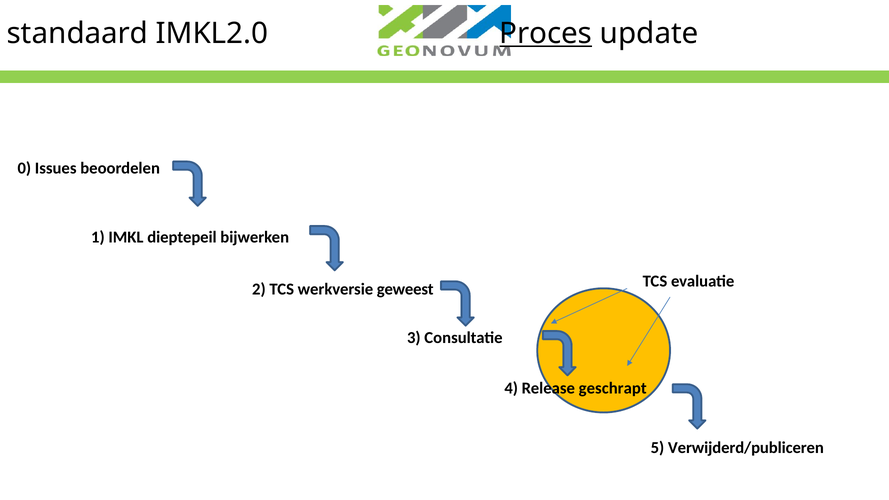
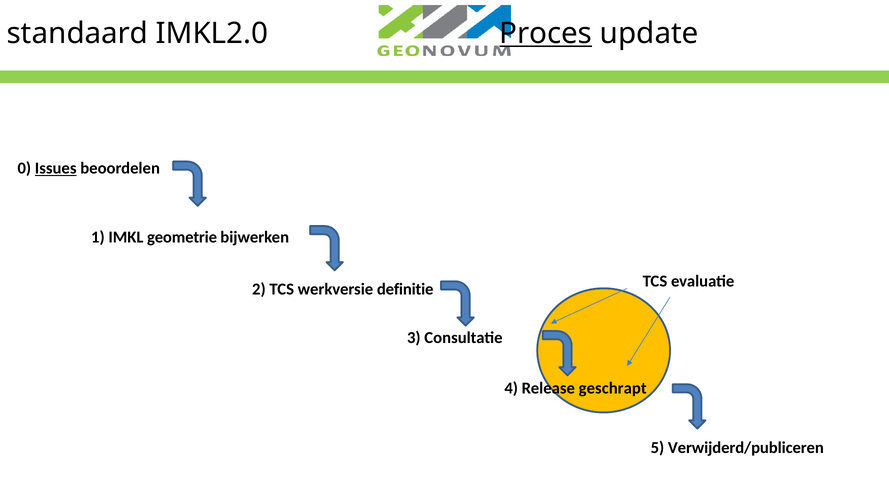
Issues underline: none -> present (56, 168)
dieptepeil: dieptepeil -> geometrie (182, 238)
geweest: geweest -> definitie (405, 289)
